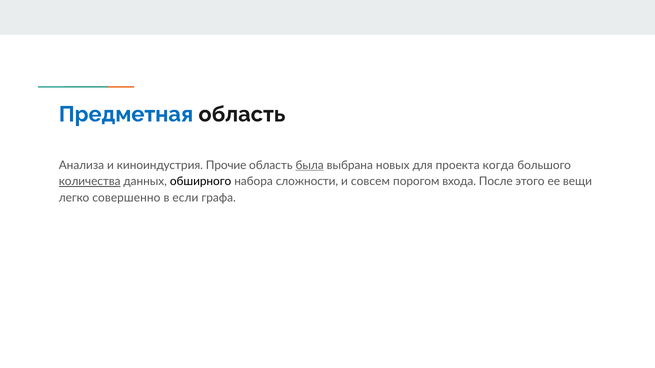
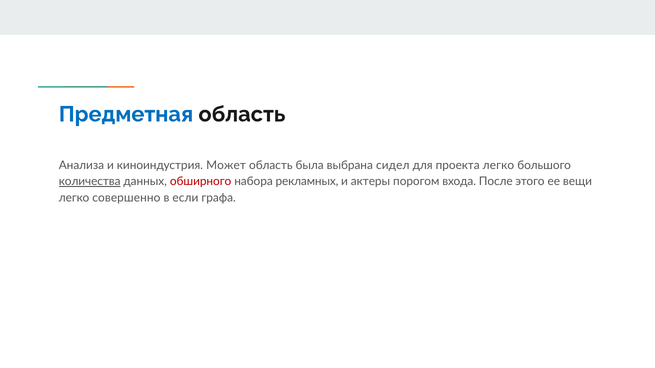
Прочие: Прочие -> Может (226, 165)
была underline: present -> none (310, 165)
новых: новых -> сидел (393, 165)
проекта когда: когда -> легко (498, 165)
обширного colour: black -> red (201, 182)
сложности: сложности -> рекламных (307, 182)
совсем: совсем -> актеры (371, 182)
